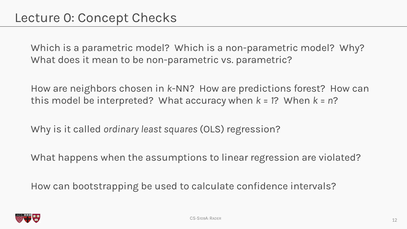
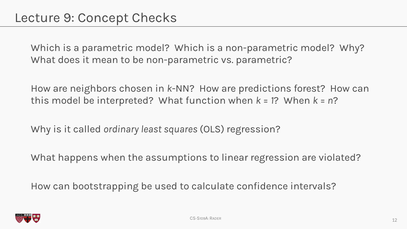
0: 0 -> 9 (69, 18)
accuracy: accuracy -> function (206, 101)
